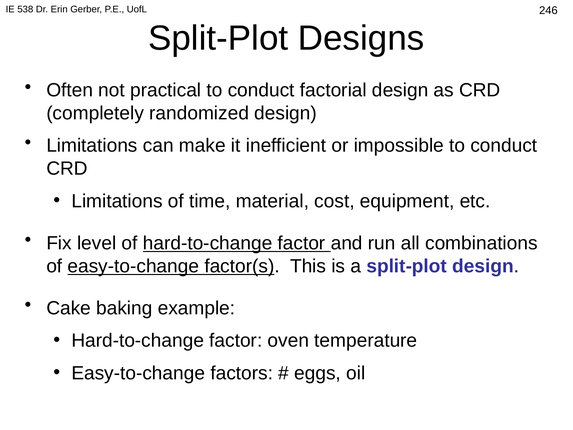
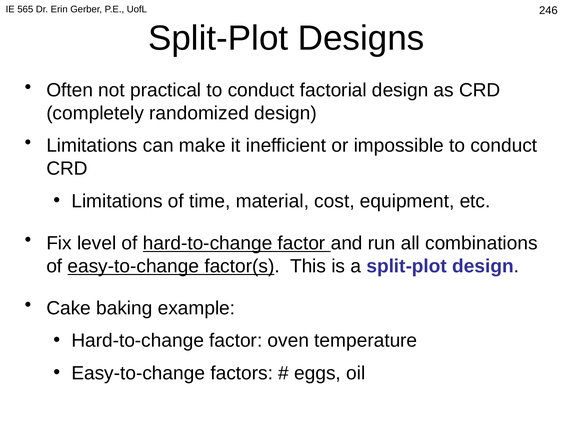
538: 538 -> 565 (25, 9)
